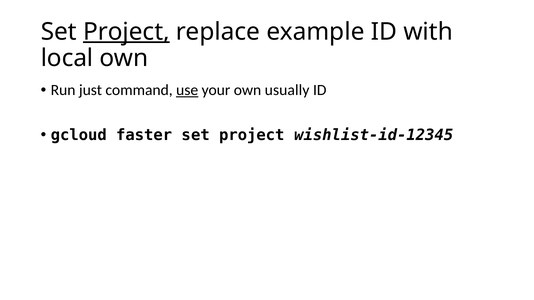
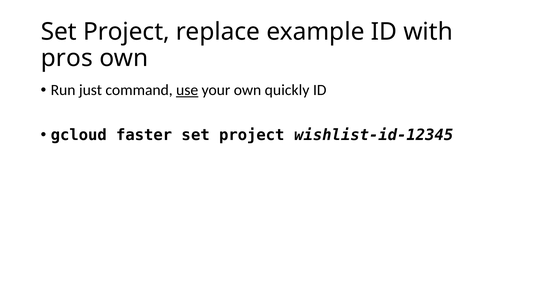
Project underline: present -> none (126, 32)
local: local -> pros (67, 58)
usually: usually -> quickly (287, 90)
